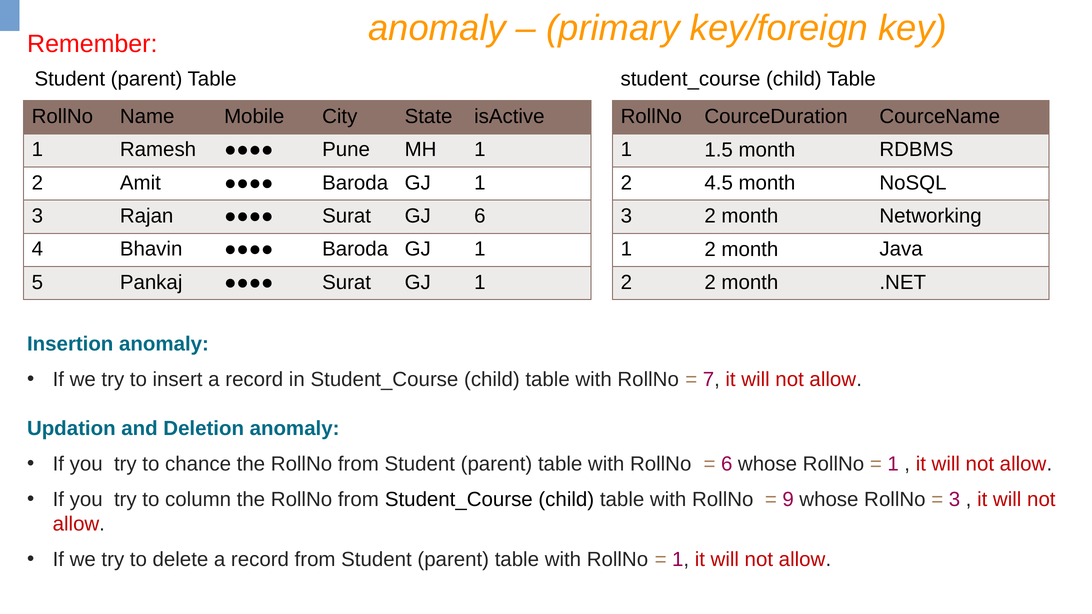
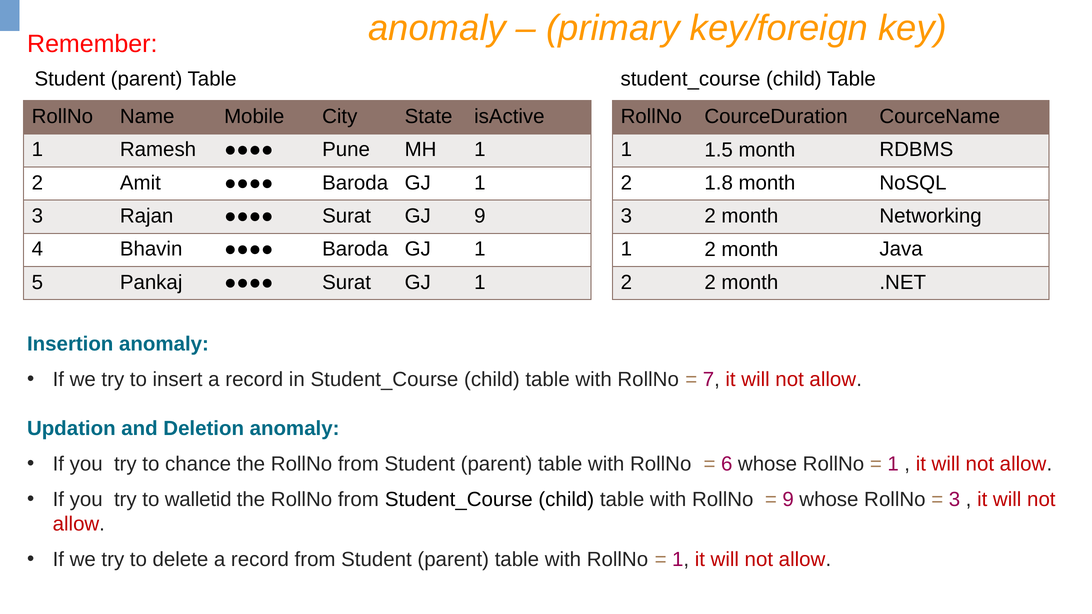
4.5: 4.5 -> 1.8 (719, 183)
GJ 6: 6 -> 9 (480, 216)
column: column -> walletid (198, 500)
